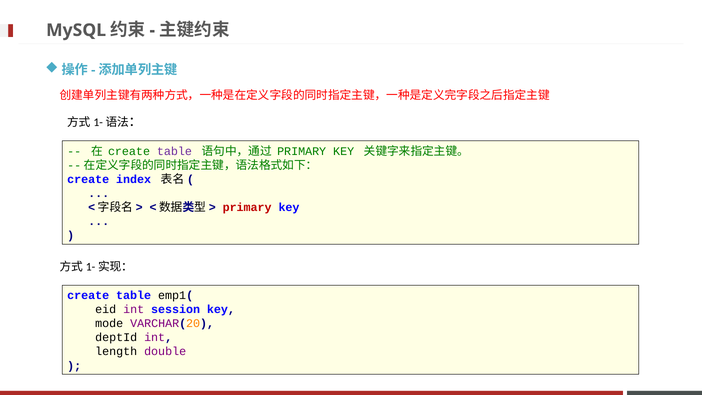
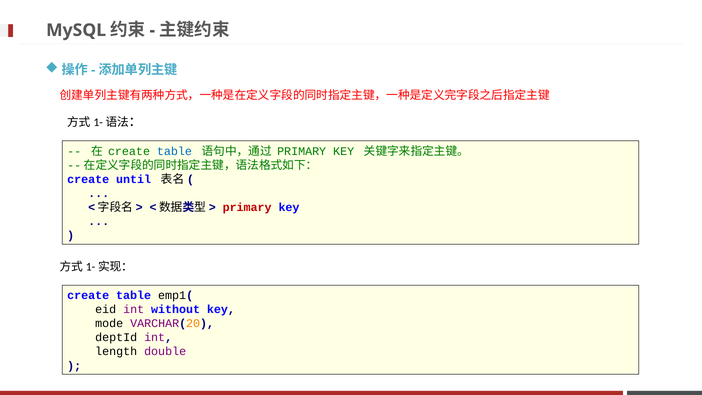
table colour: purple -> blue (174, 151)
index: index -> until (134, 179)
session: session -> without (176, 309)
